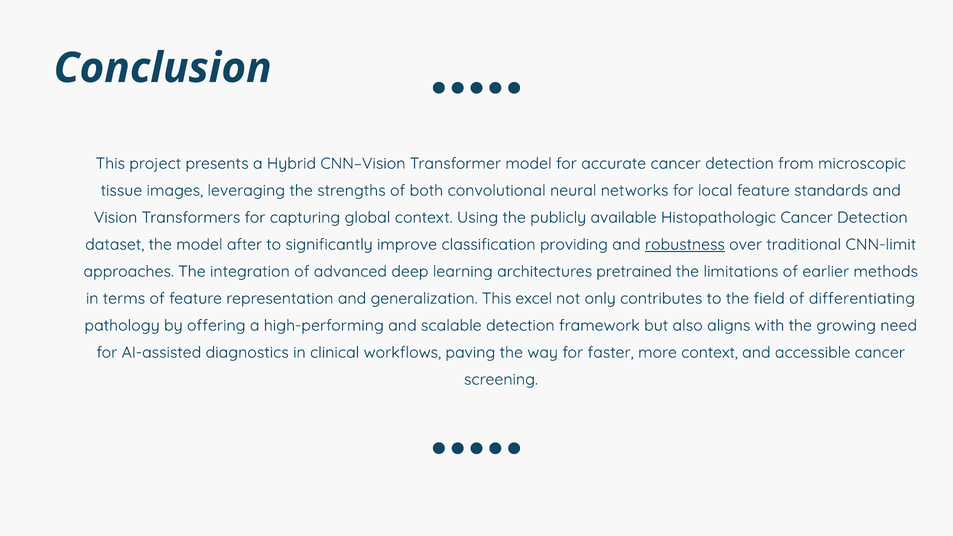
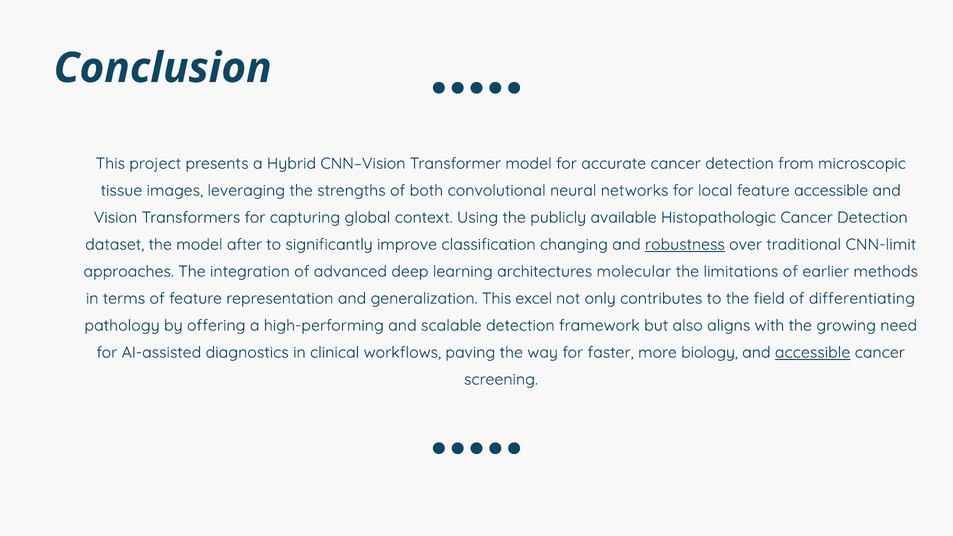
feature standards: standards -> accessible (831, 191)
providing: providing -> changing (574, 245)
pretrained: pretrained -> molecular (634, 272)
more context: context -> biology (710, 352)
accessible underline: none -> present (813, 352)
